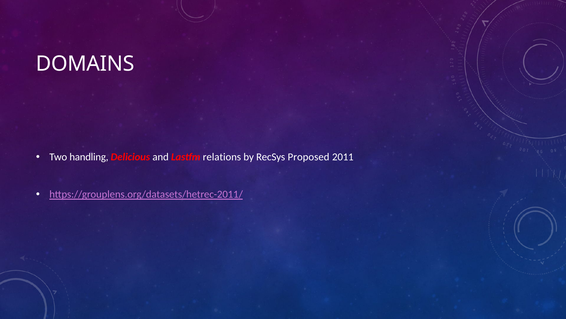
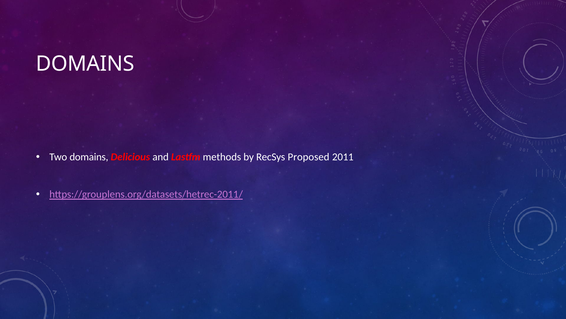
Two handling: handling -> domains (89, 157)
relations: relations -> methods (222, 157)
